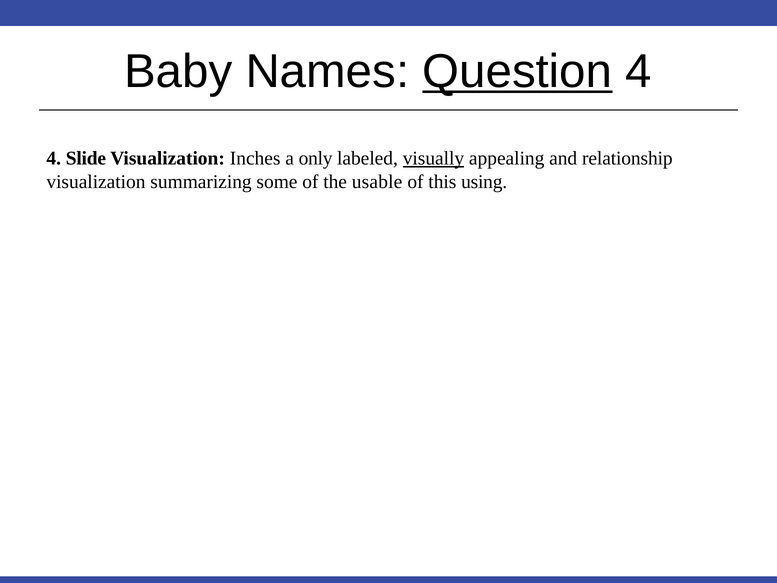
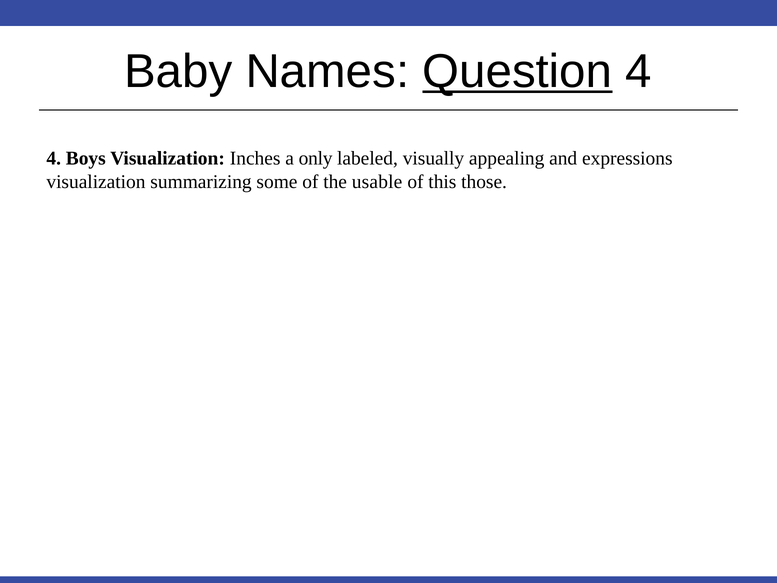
Slide: Slide -> Boys (86, 158)
visually underline: present -> none (433, 158)
relationship: relationship -> expressions (627, 158)
using: using -> those (484, 182)
